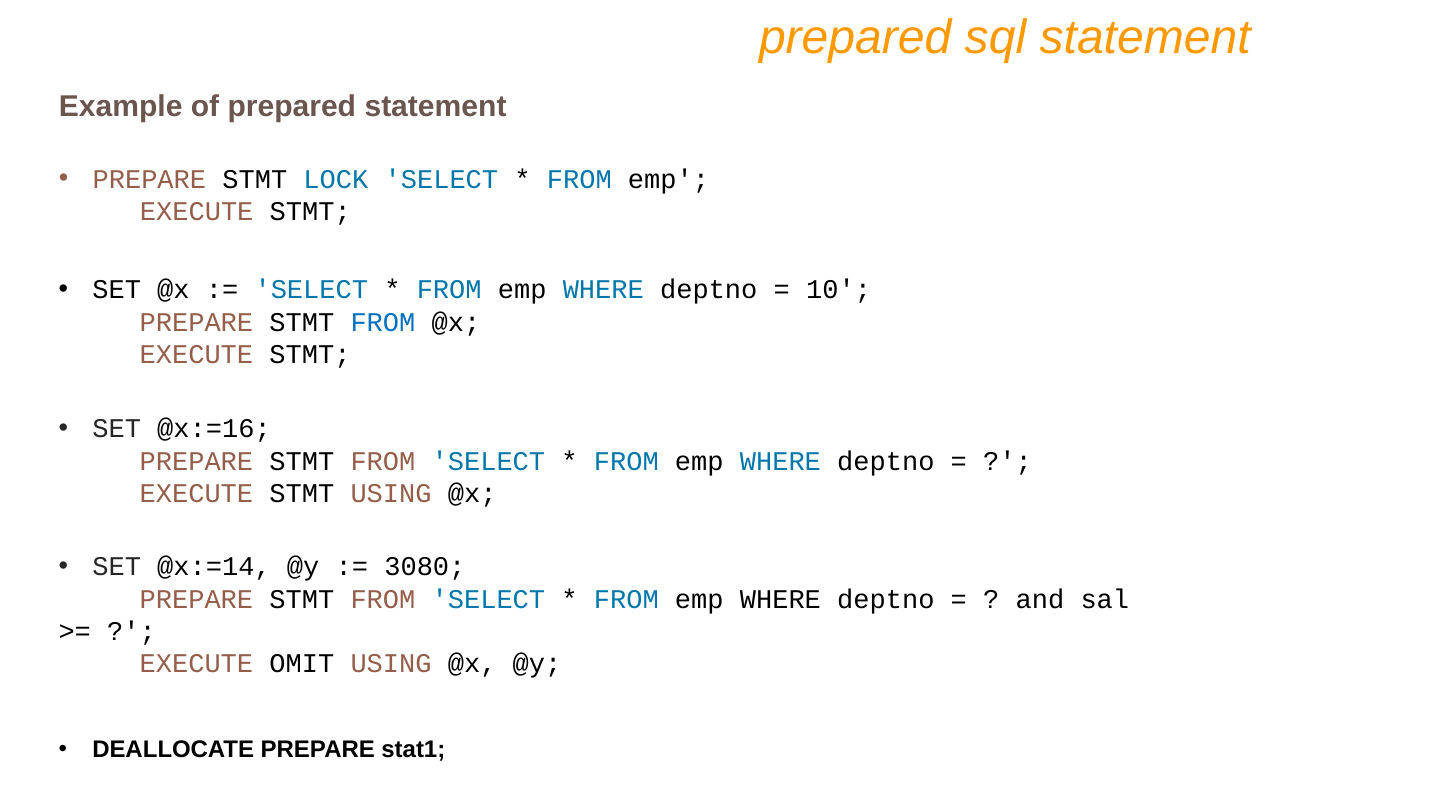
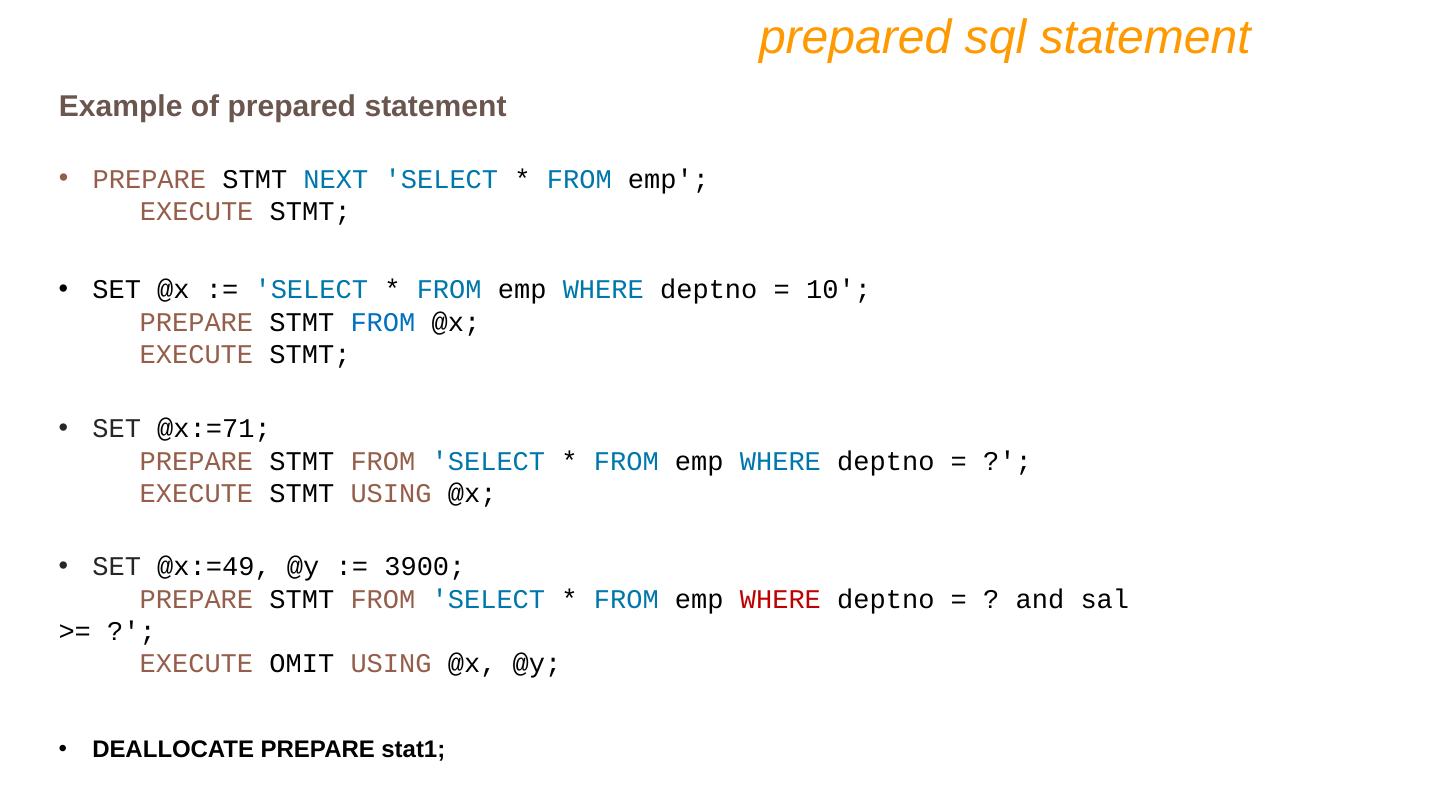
LOCK: LOCK -> NEXT (336, 180)
@x:=16: @x:=16 -> @x:=71 (214, 429)
@x:=14: @x:=14 -> @x:=49 (214, 567)
3080: 3080 -> 3900 (425, 567)
WHERE colour: black -> red (780, 599)
